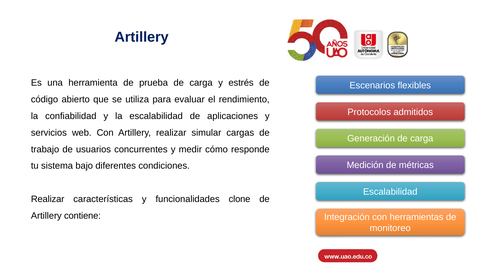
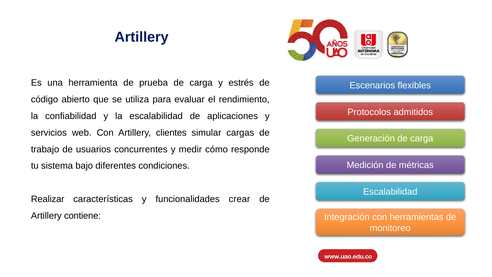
Artillery realizar: realizar -> clientes (171, 133)
clone: clone -> crear (239, 199)
